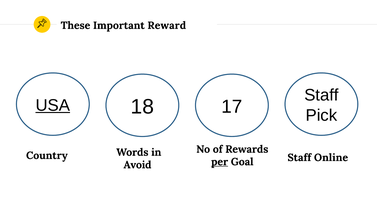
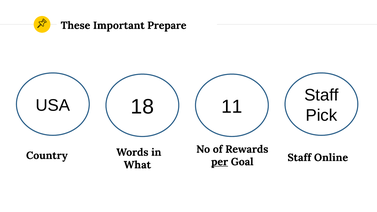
Reward: Reward -> Prepare (167, 25)
17: 17 -> 11 (232, 107)
USA underline: present -> none (53, 105)
Avoid: Avoid -> What (137, 165)
